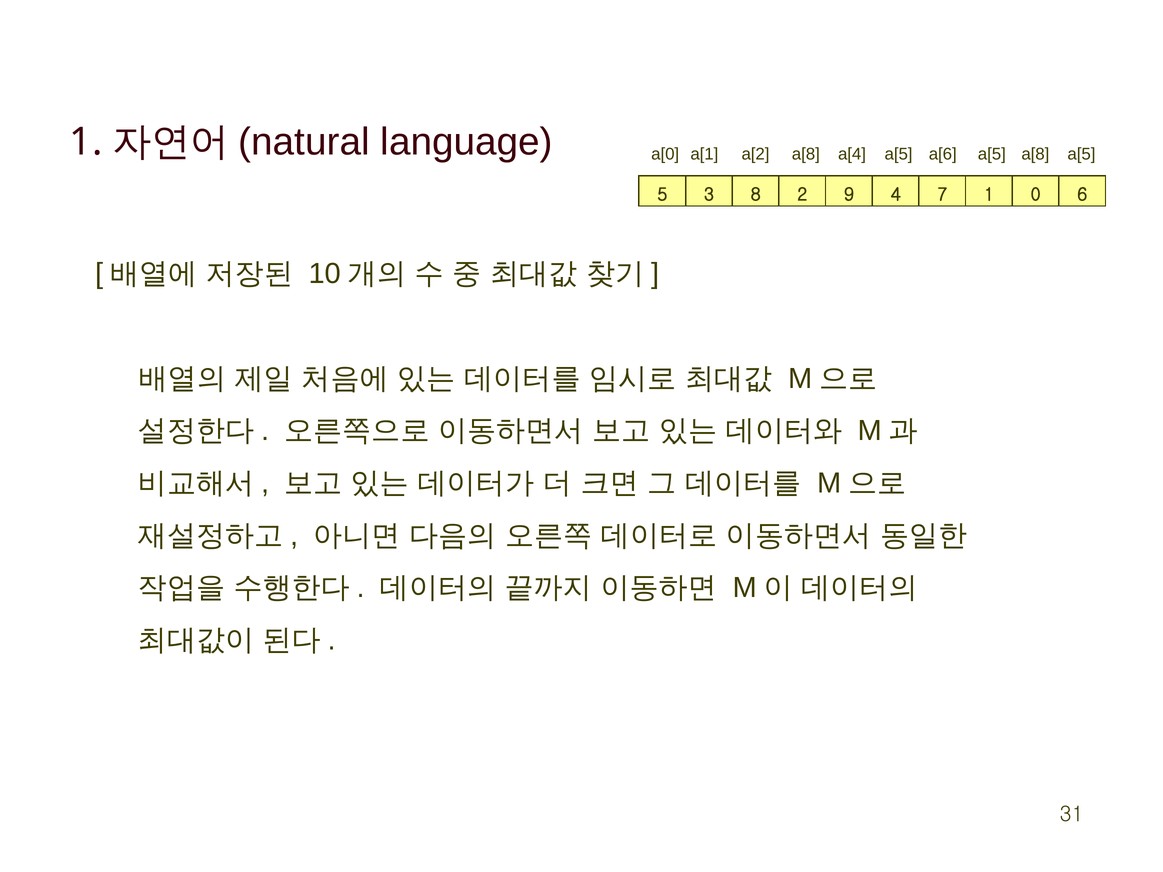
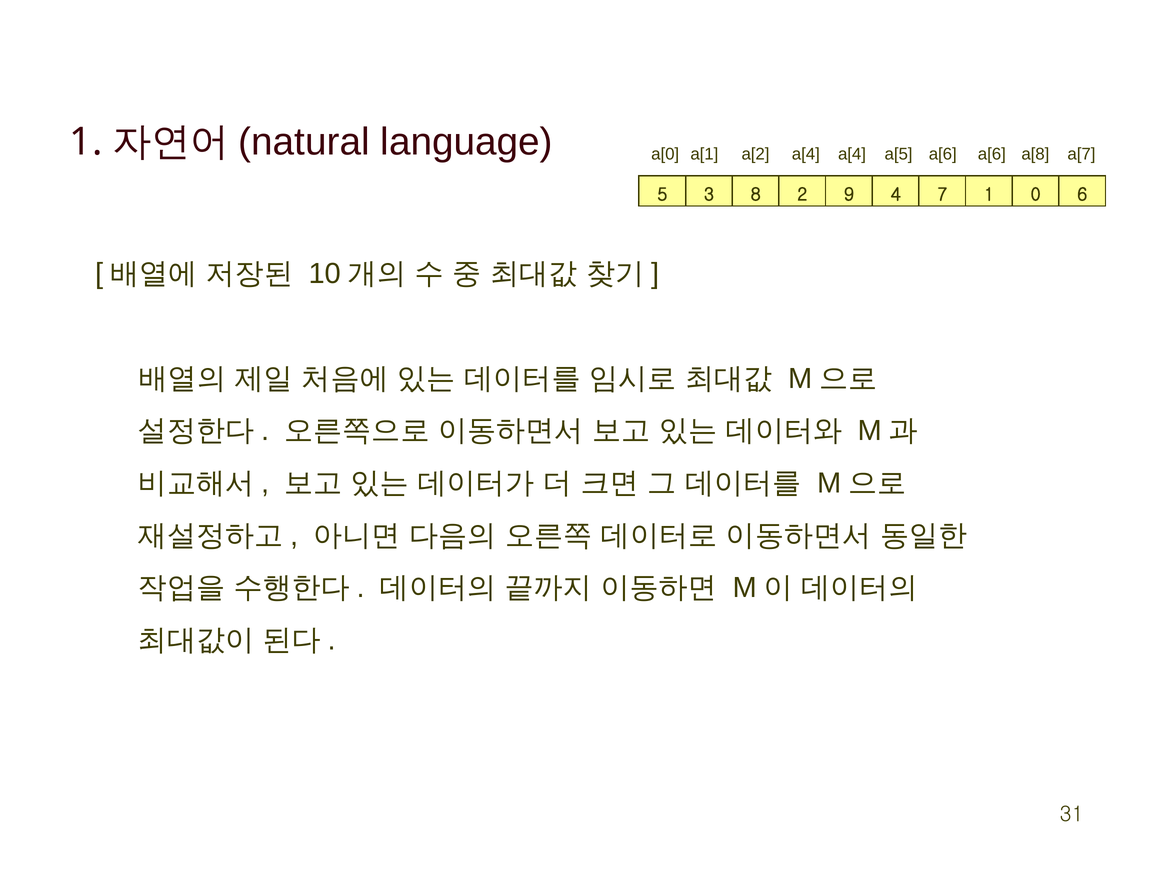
a[2 a[8: a[8 -> a[4 (806, 154)
a[6 a[5: a[5 -> a[6 (992, 154)
a[8 a[5: a[5 -> a[7 (1081, 154)
